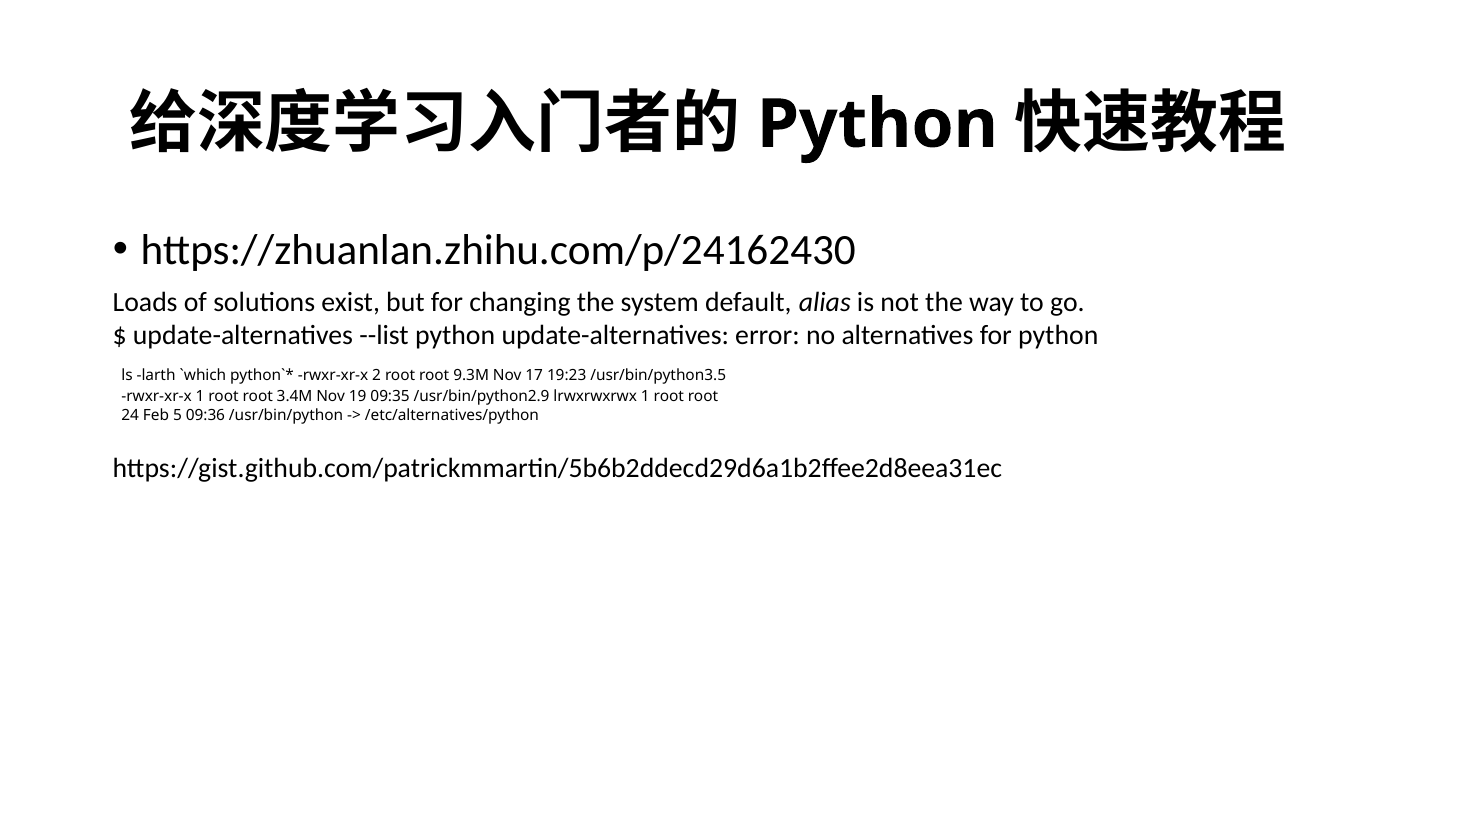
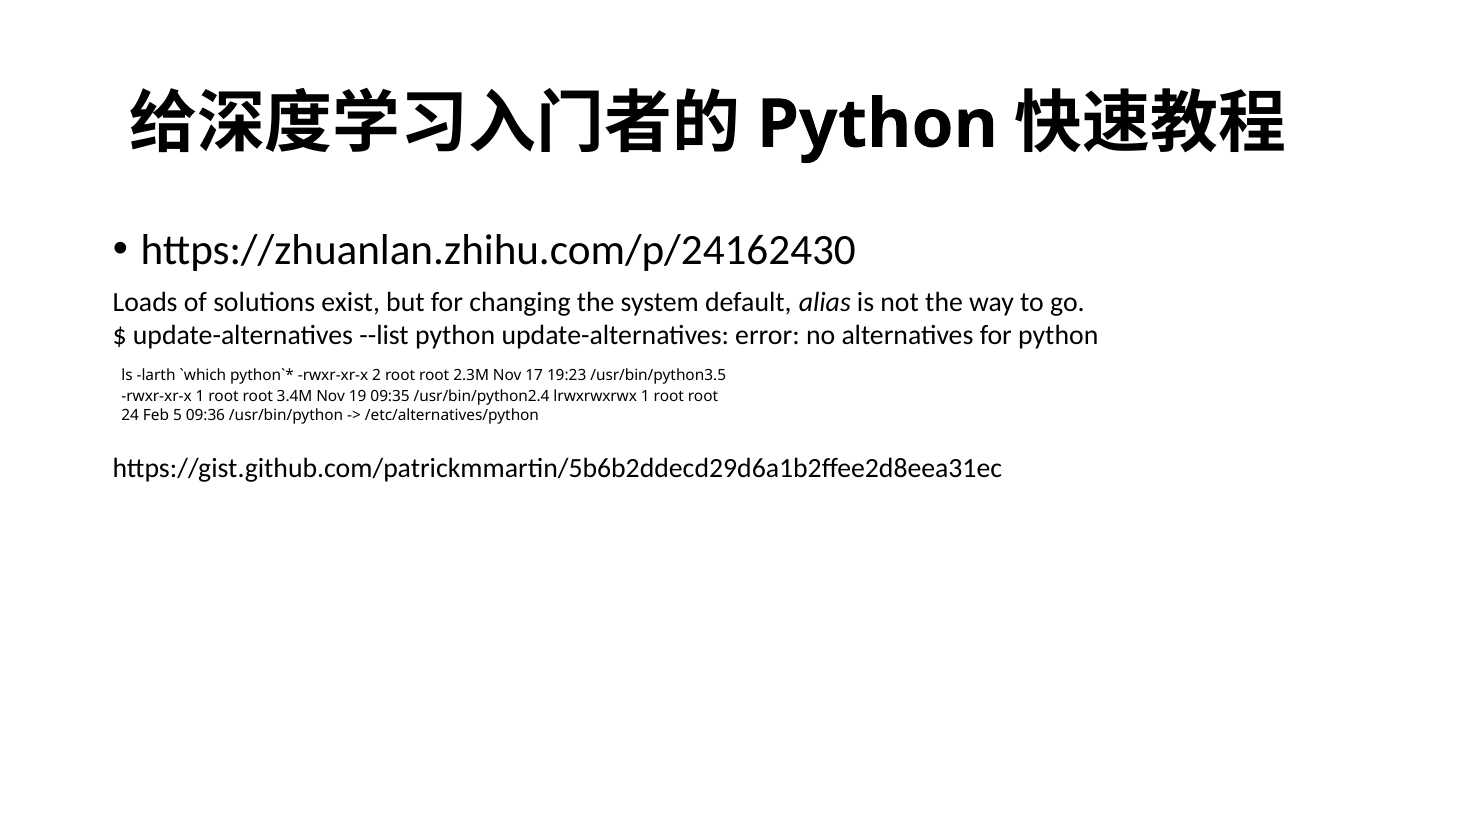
9.3M: 9.3M -> 2.3M (471, 376)
/usr/bin/python2.9: /usr/bin/python2.9 -> /usr/bin/python2.4 (482, 397)
